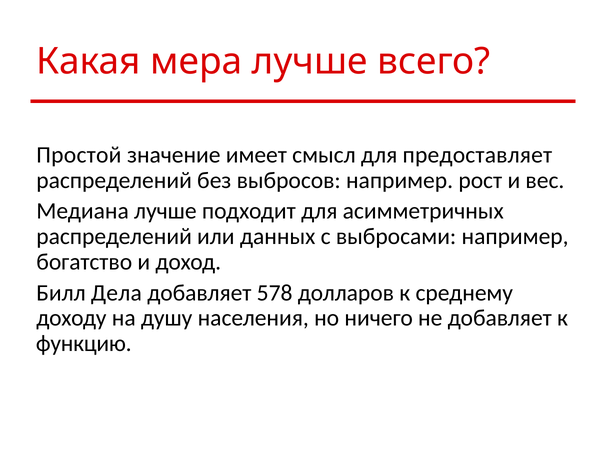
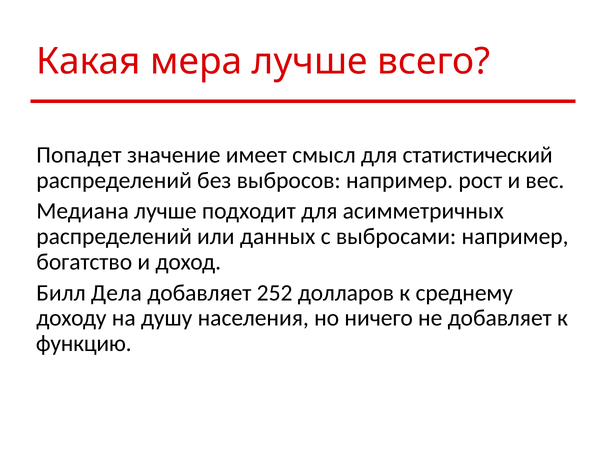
Простой: Простой -> Попадет (79, 155)
предоставляет: предоставляет -> статистический (478, 155)
578: 578 -> 252 (275, 292)
